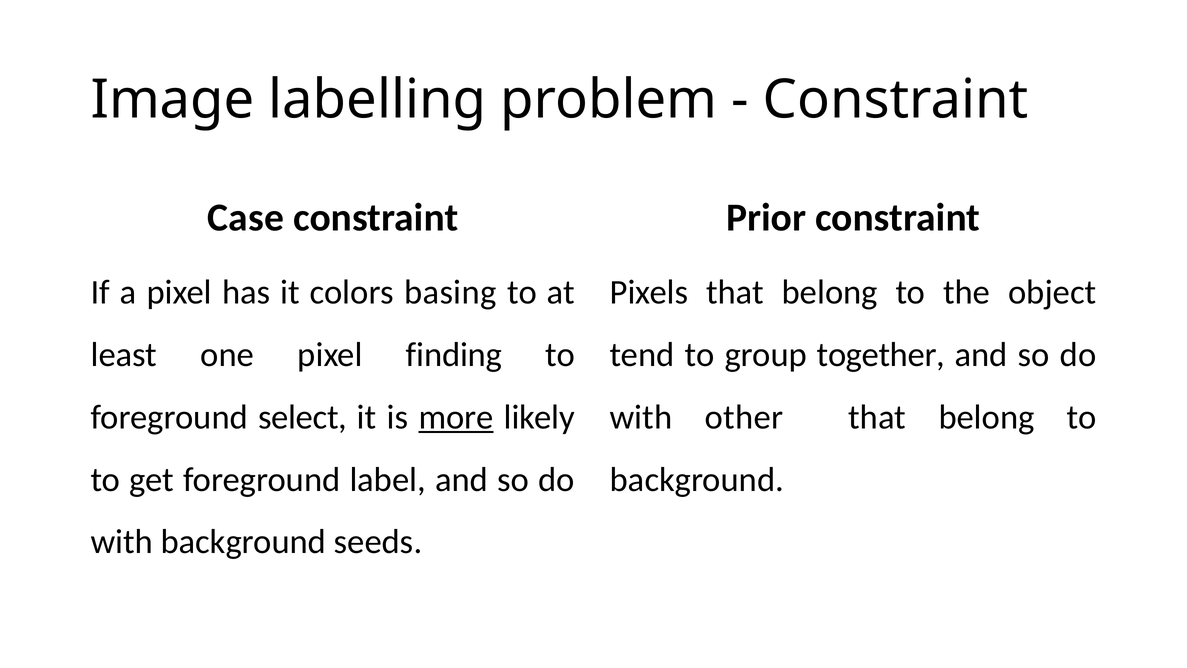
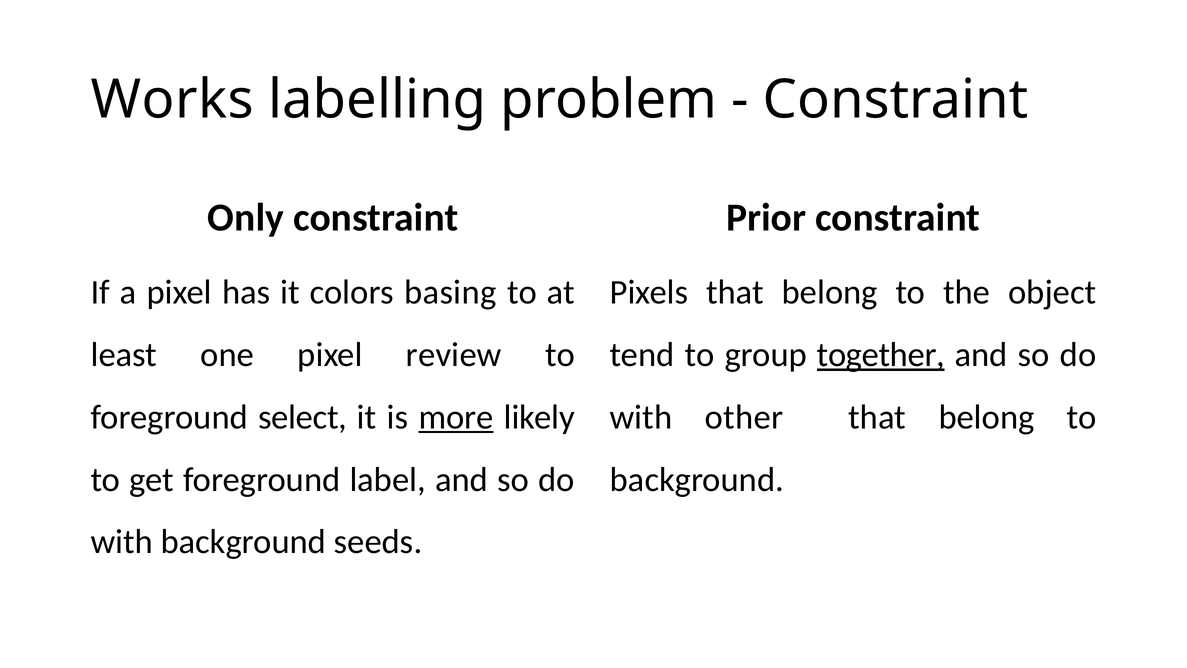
Image: Image -> Works (172, 100)
Case: Case -> Only (246, 218)
finding: finding -> review (454, 355)
together underline: none -> present (881, 355)
